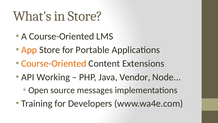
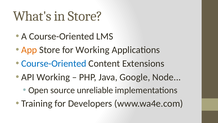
for Portable: Portable -> Working (93, 50)
Course-Oriented colour: orange -> blue (54, 63)
Vendor: Vendor -> Google (135, 77)
messages: messages -> unreliable (95, 90)
